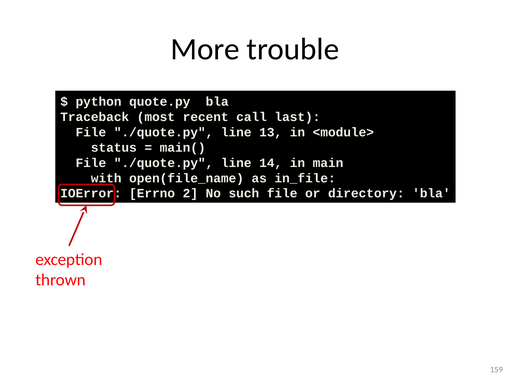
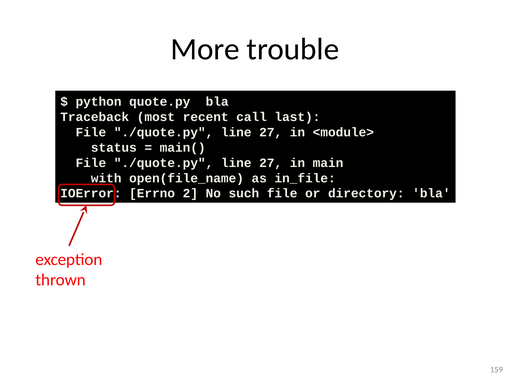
13: 13 -> 27 (271, 132)
14: 14 -> 27 (271, 163)
